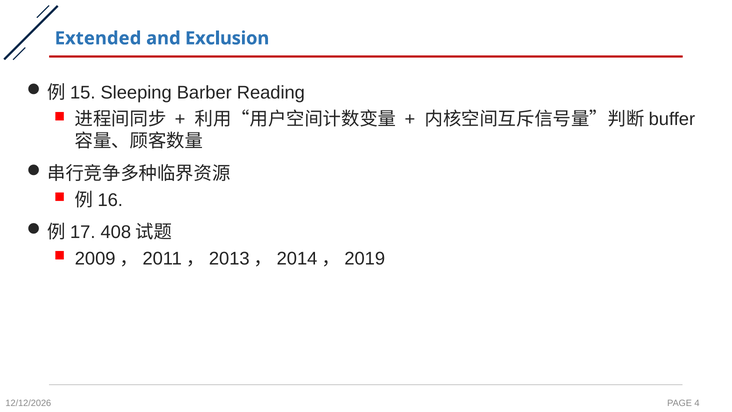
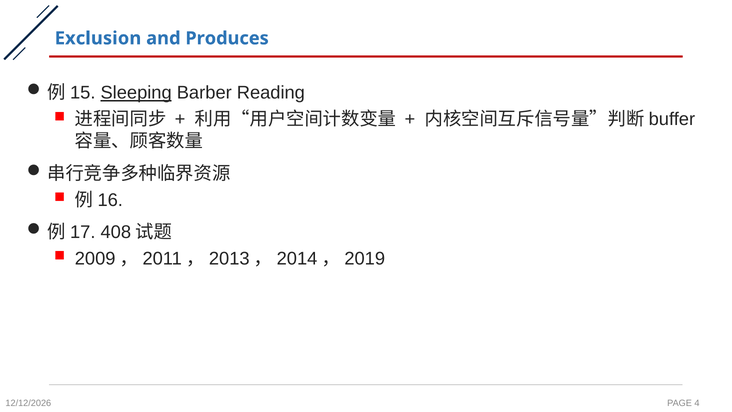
Extended: Extended -> Exclusion (98, 38)
Exclusion: Exclusion -> Produces (227, 38)
Sleeping underline: none -> present (136, 93)
